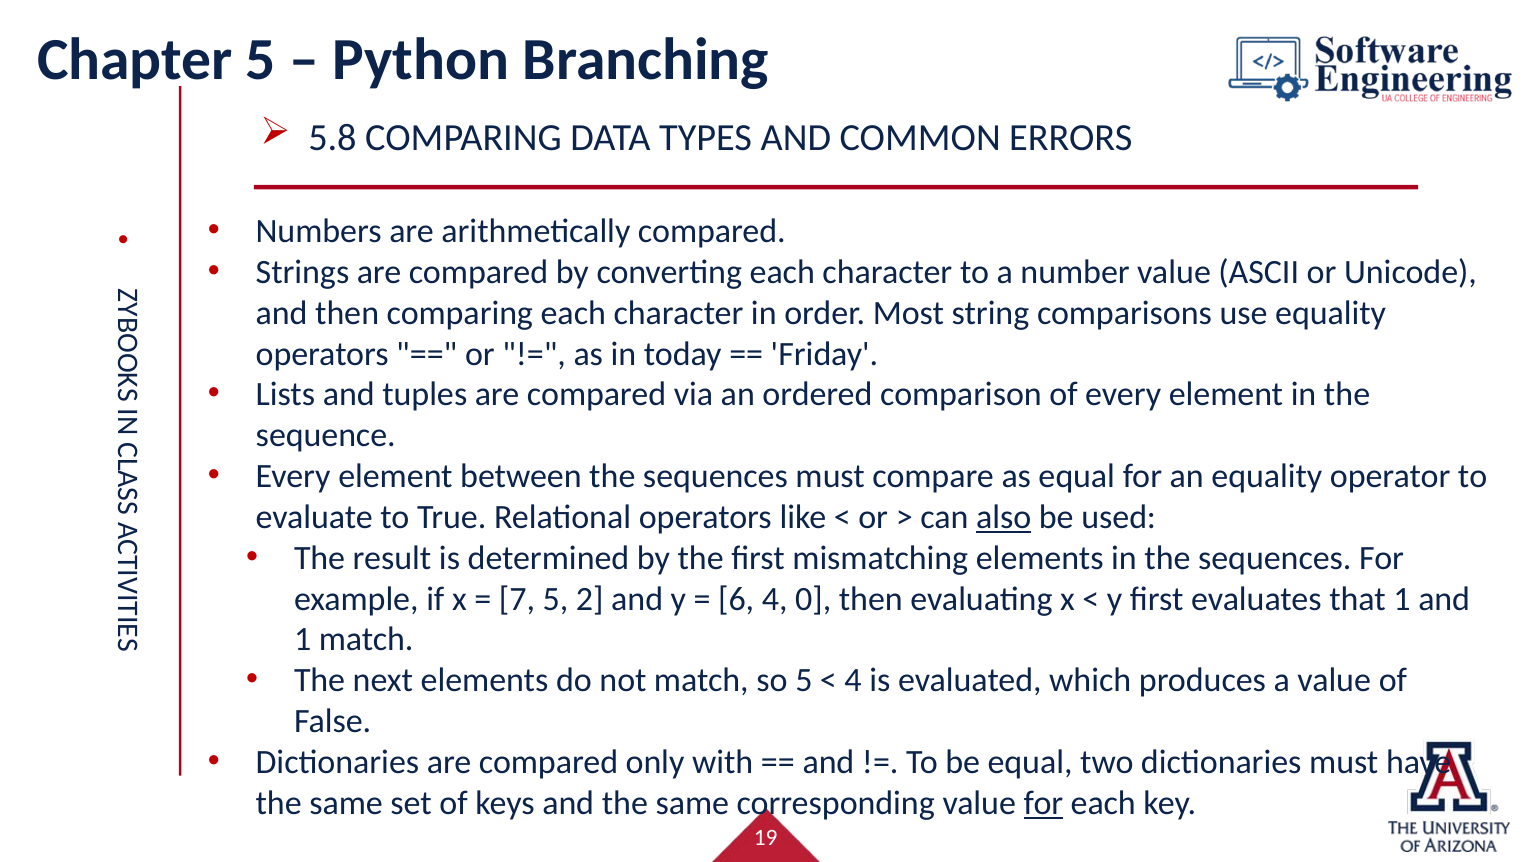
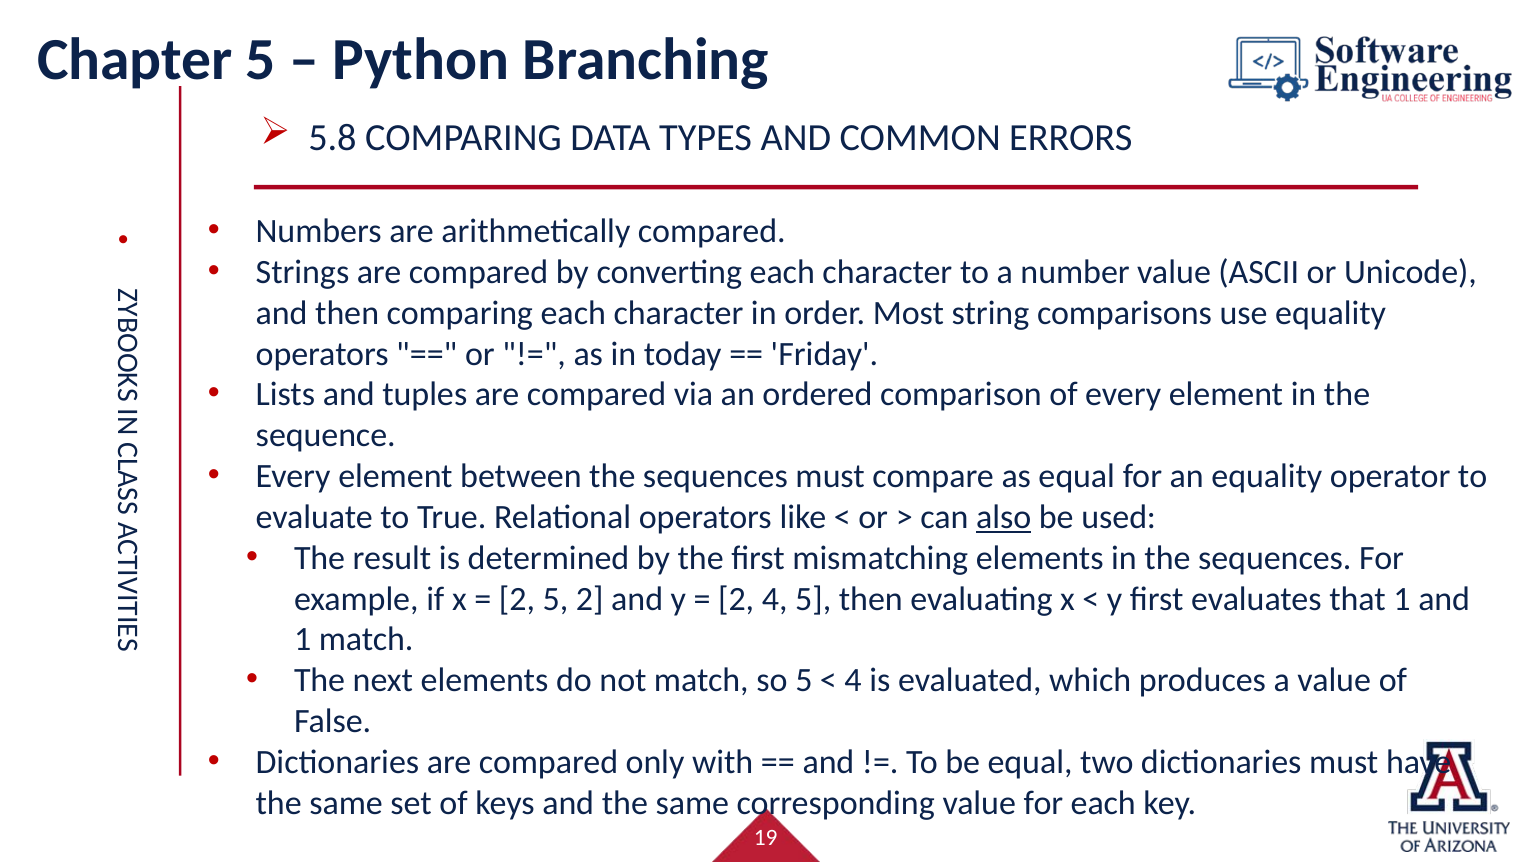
7: 7 -> 2 (517, 599)
6: 6 -> 2 (736, 599)
4 0: 0 -> 5 (813, 599)
for underline: present -> none (1043, 803)
